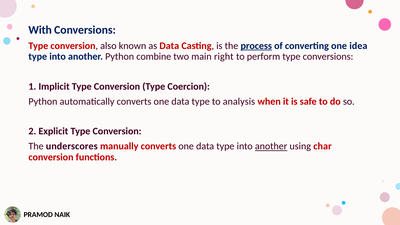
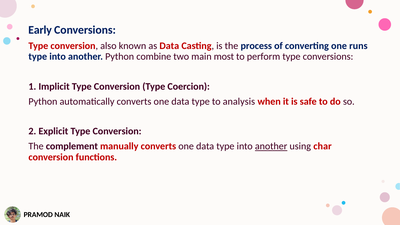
With: With -> Early (40, 30)
process underline: present -> none (256, 46)
idea: idea -> runs (358, 46)
right: right -> most (224, 57)
underscores: underscores -> complement (72, 146)
